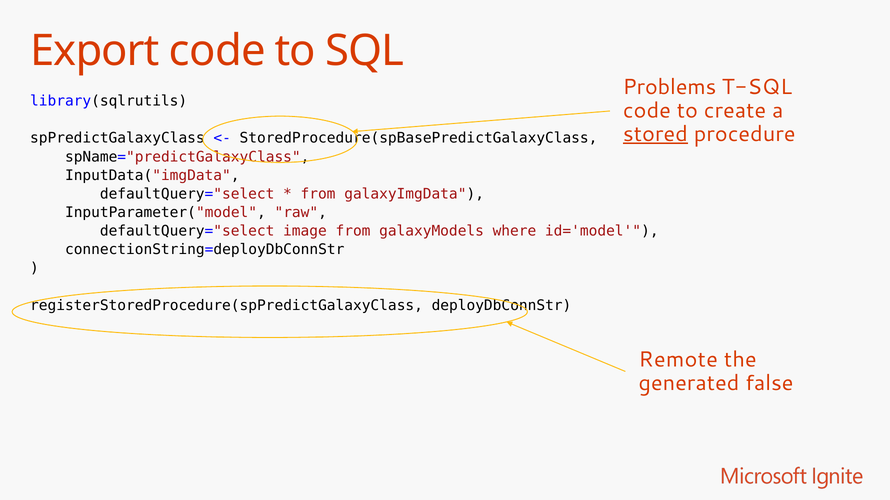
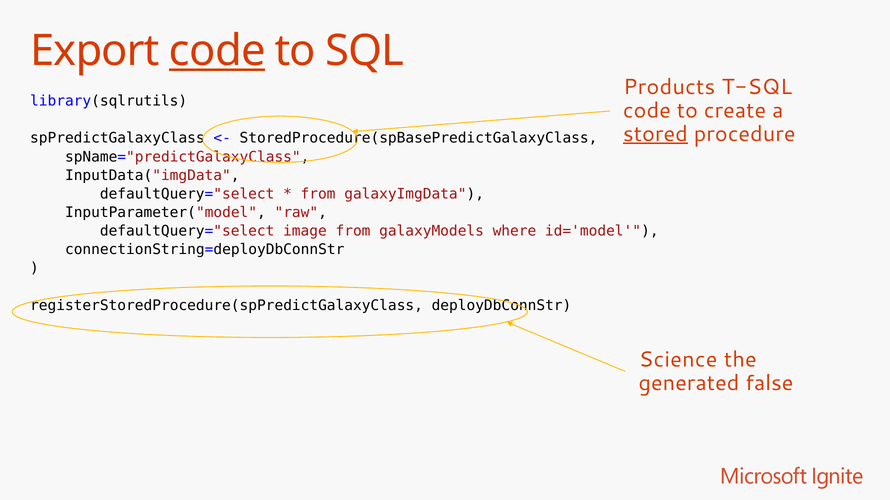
code underline: none -> present (217, 51)
Problems: Problems -> Products (669, 87)
Remote: Remote -> Science (678, 360)
